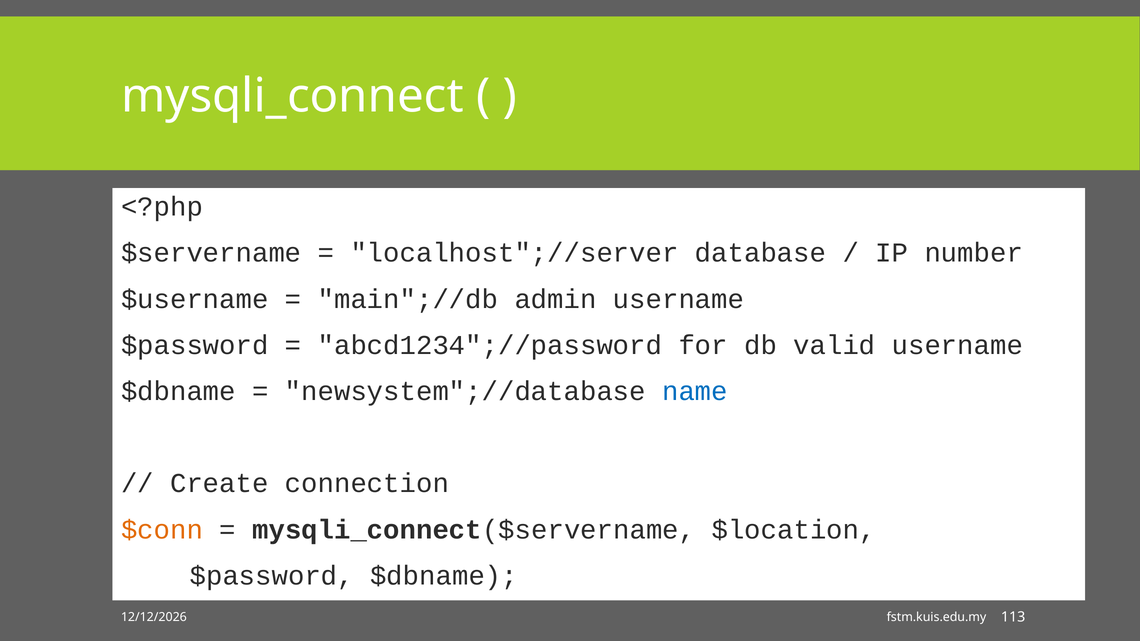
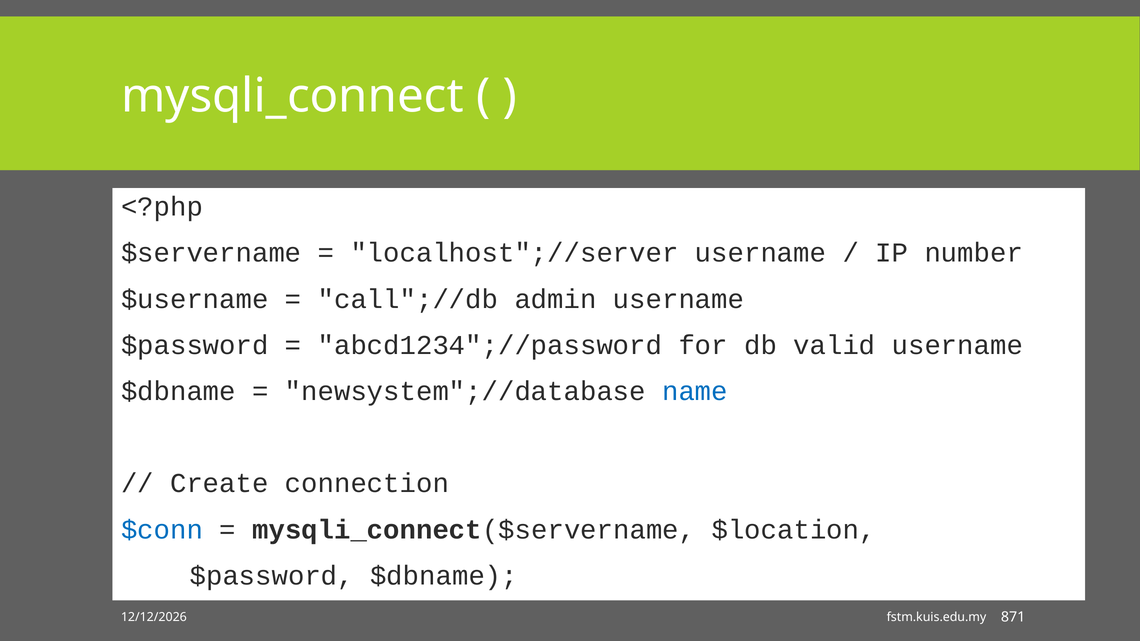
localhost";//server database: database -> username (761, 253)
main";//db: main";//db -> call";//db (408, 299)
$conn colour: orange -> blue (162, 530)
113: 113 -> 871 (1013, 617)
